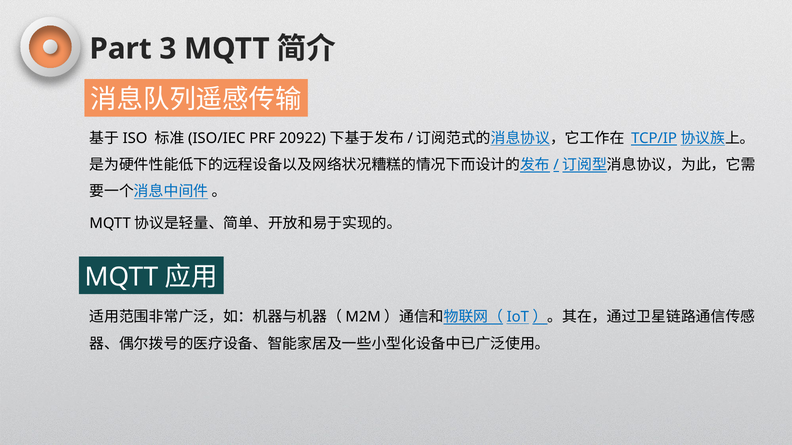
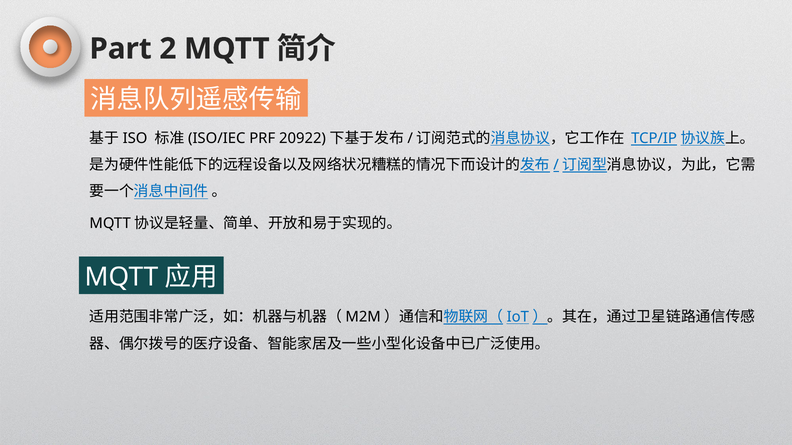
3: 3 -> 2 (168, 49)
